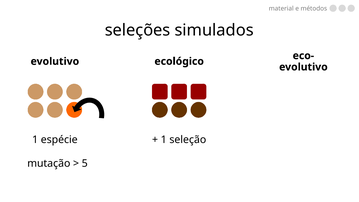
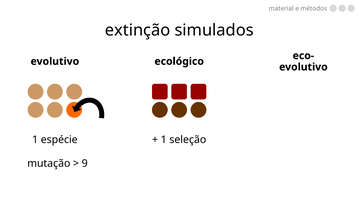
seleções: seleções -> extinção (138, 30)
5: 5 -> 9 (85, 163)
